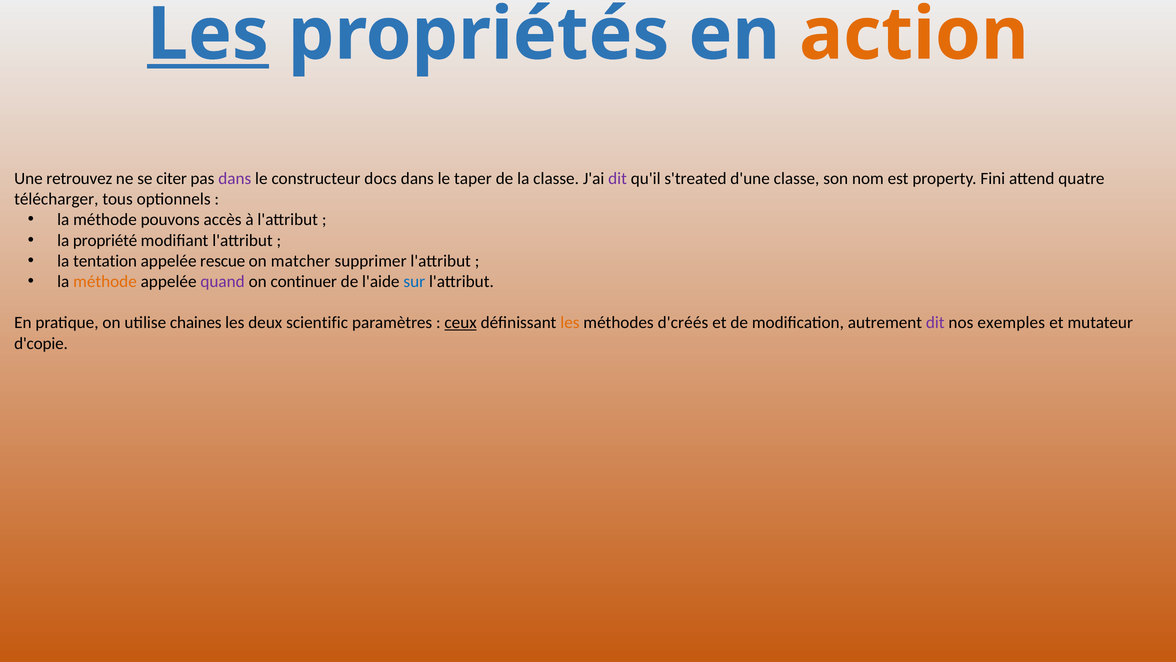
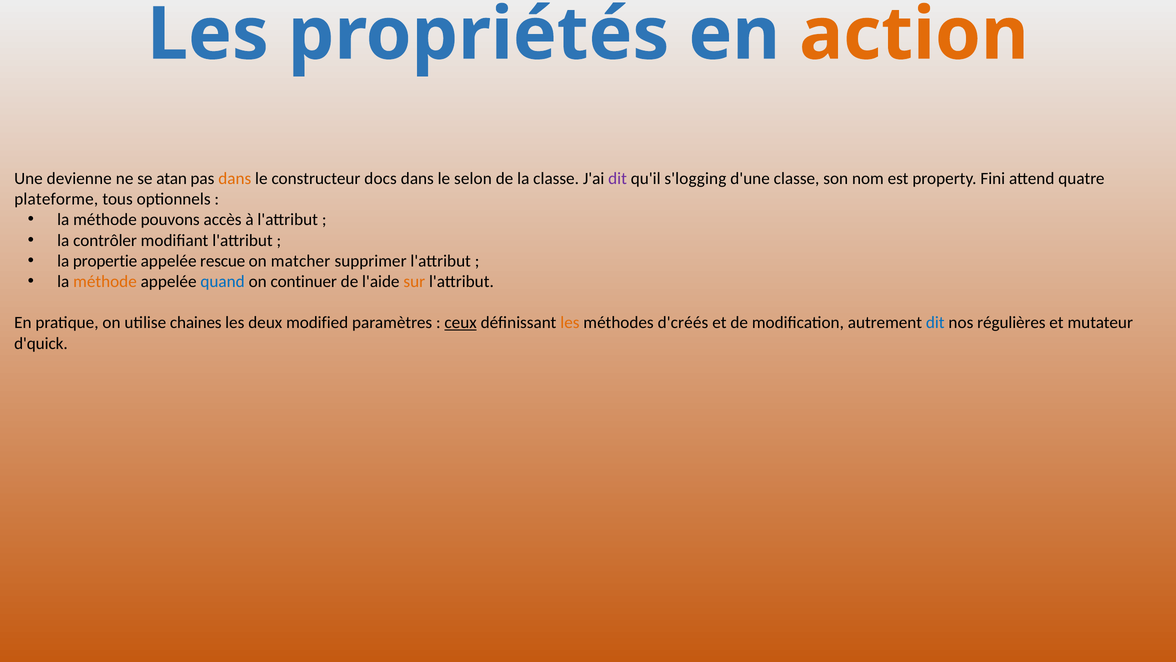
Les underline: present -> none (208, 34)
retrouvez: retrouvez -> devienne (79, 178)
citer: citer -> atan (172, 178)
dans colour: purple -> orange (235, 178)
taper: taper -> selon (473, 178)
s'treated: s'treated -> s'logging (695, 178)
télécharger: télécharger -> plateforme (56, 199)
propriété: propriété -> contrôler (105, 240)
tentation: tentation -> propertie (105, 261)
quand colour: purple -> blue (223, 281)
sur colour: blue -> orange (414, 281)
scientific: scientific -> modified (317, 323)
dit colour: purple -> blue (935, 323)
exemples: exemples -> régulières (1011, 323)
d'copie: d'copie -> d'quick (41, 343)
